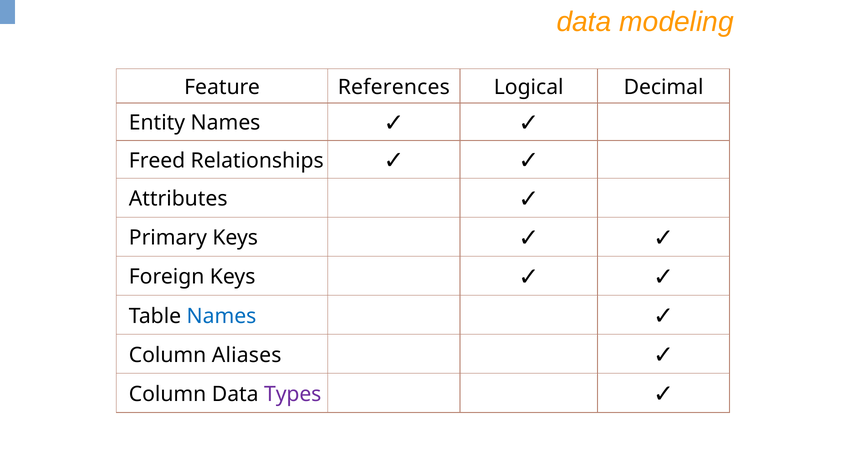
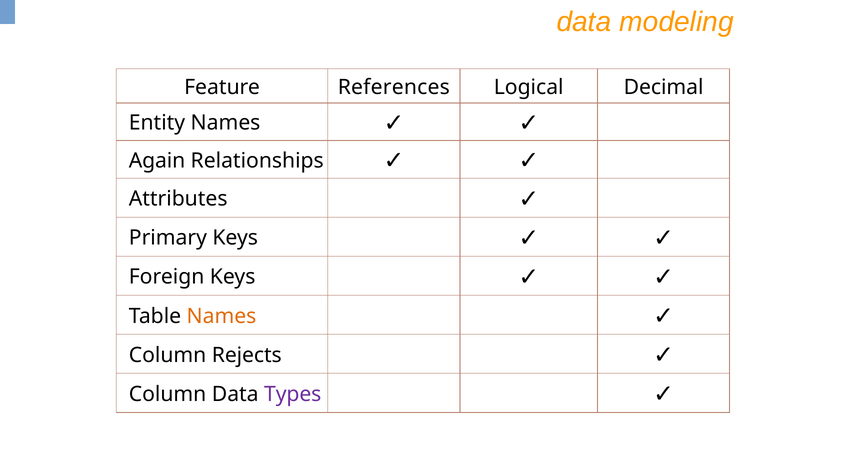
Freed: Freed -> Again (157, 161)
Names colour: blue -> orange (221, 316)
Aliases: Aliases -> Rejects (247, 355)
